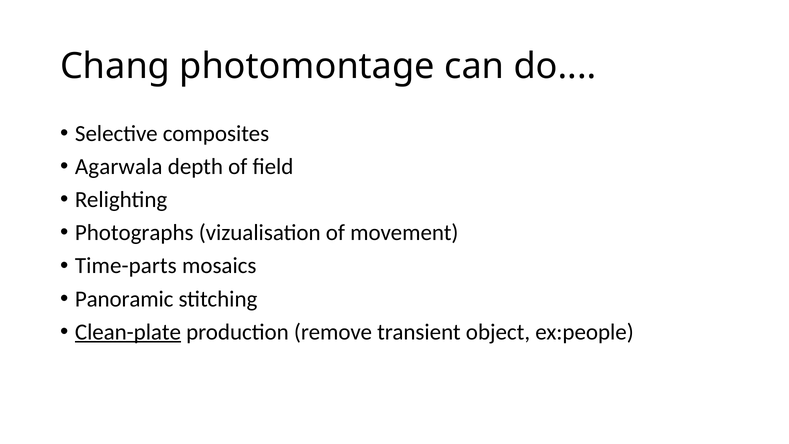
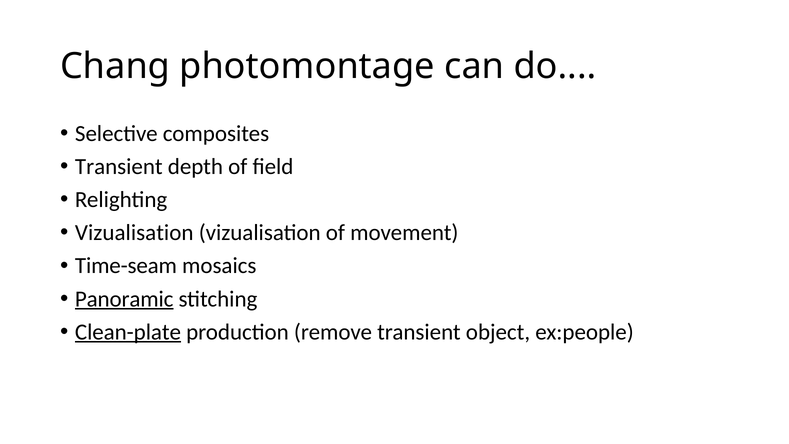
Agarwala: Agarwala -> Transient (119, 166)
Photographs: Photographs -> Vizualisation (134, 233)
Time-parts: Time-parts -> Time-seam (126, 266)
Panoramic underline: none -> present (124, 299)
